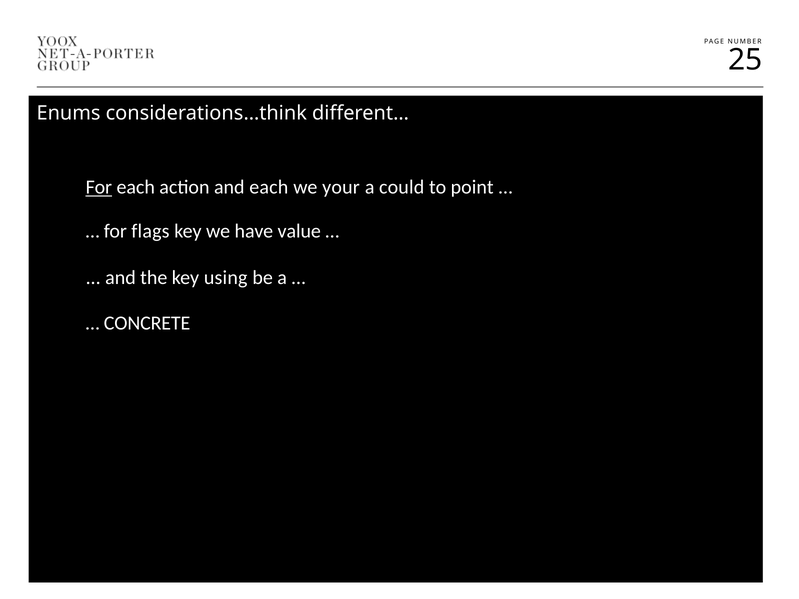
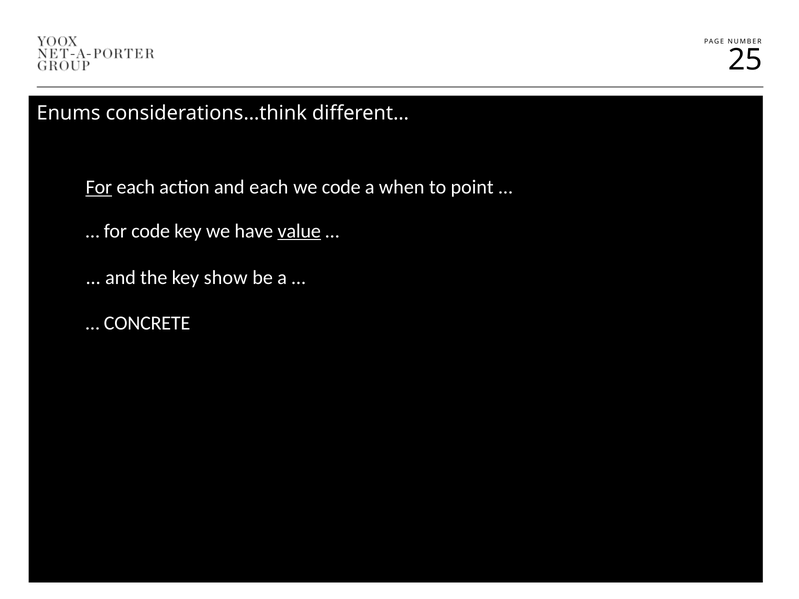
we your: your -> code (341, 187)
could: could -> when (402, 187)
for flags: flags -> code (151, 231)
value underline: none -> present (299, 231)
using: using -> show (226, 278)
